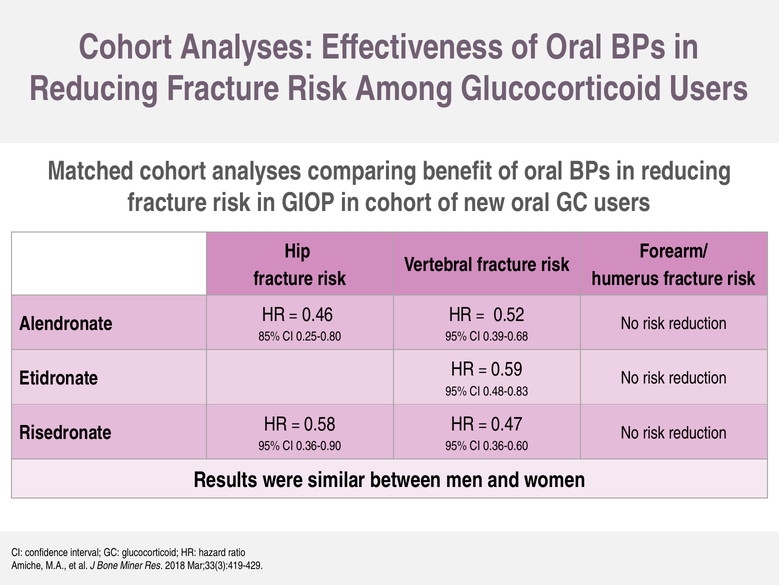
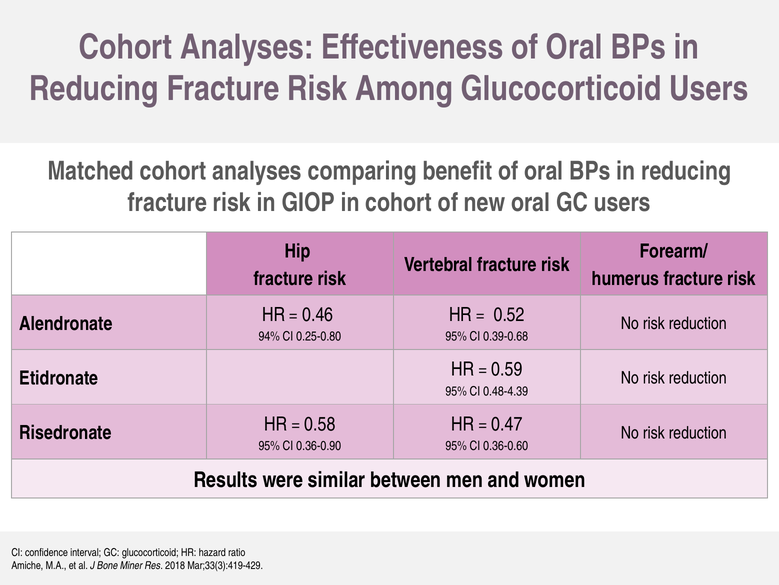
85%: 85% -> 94% (269, 336)
0.48-0.83: 0.48-0.83 -> 0.48-4.39 (506, 391)
